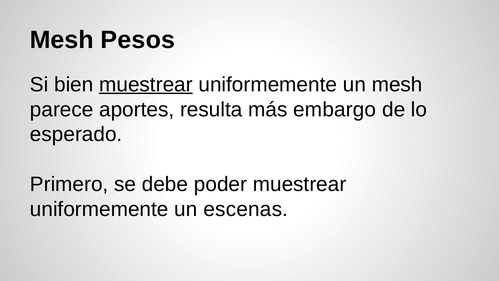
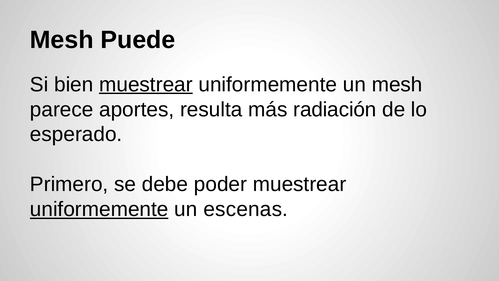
Pesos: Pesos -> Puede (138, 40)
embargo: embargo -> radiación (335, 109)
uniformemente underline: none -> present (99, 209)
